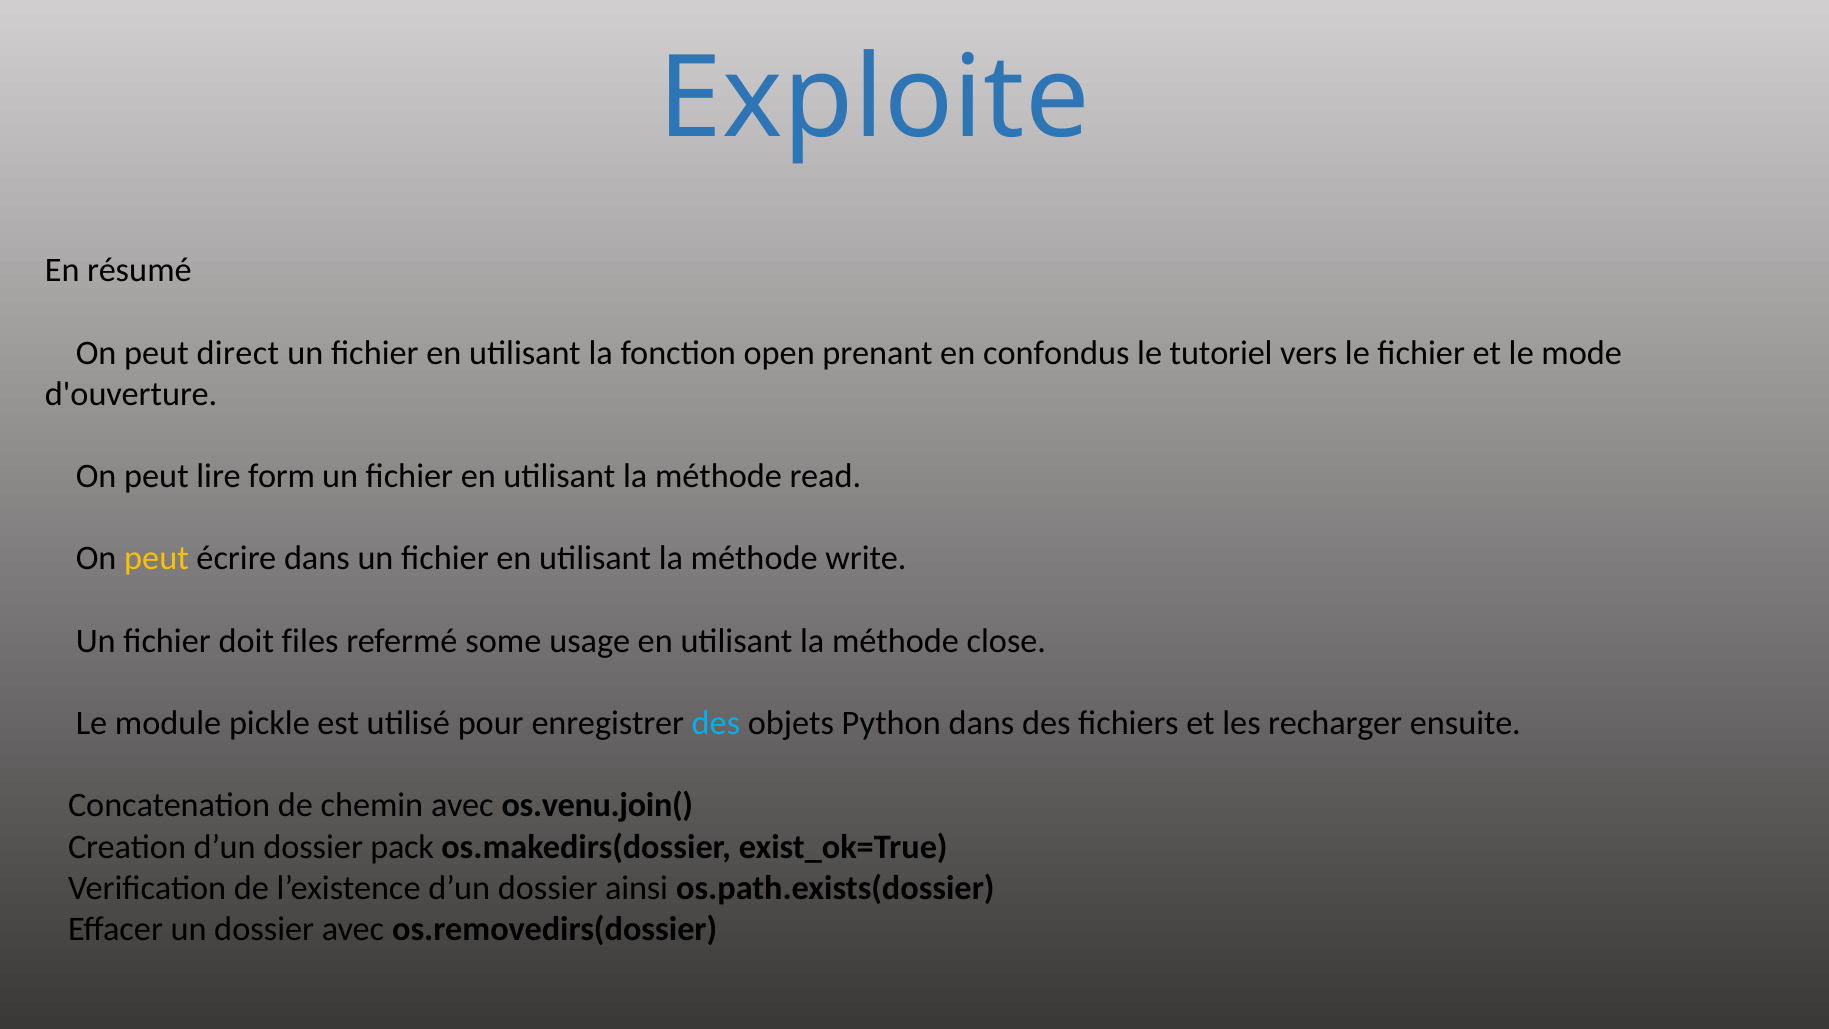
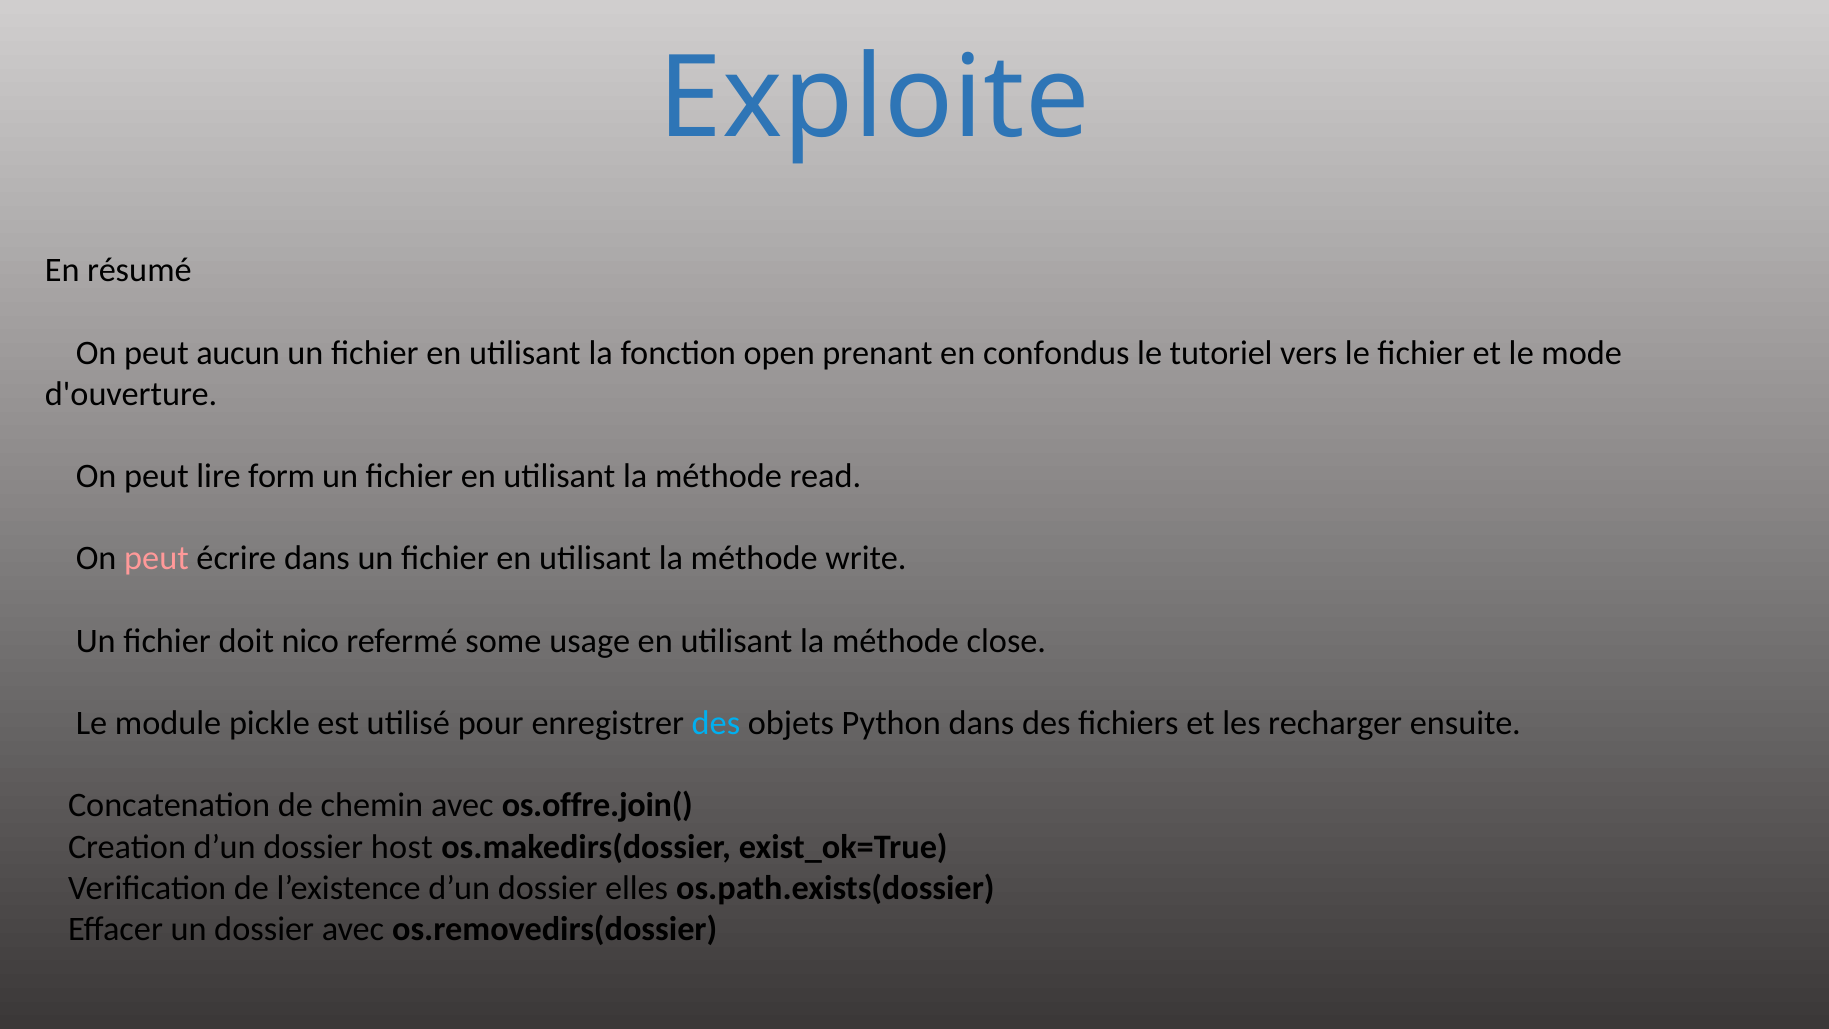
direct: direct -> aucun (238, 353)
peut colour: yellow -> pink (156, 558)
files: files -> nico (310, 641)
os.venu.join(: os.venu.join( -> os.offre.join( (597, 805)
pack: pack -> host (402, 847)
ainsi: ainsi -> elles (637, 888)
